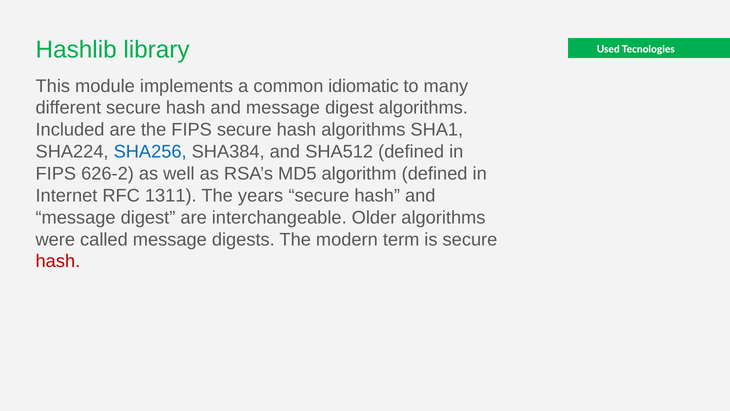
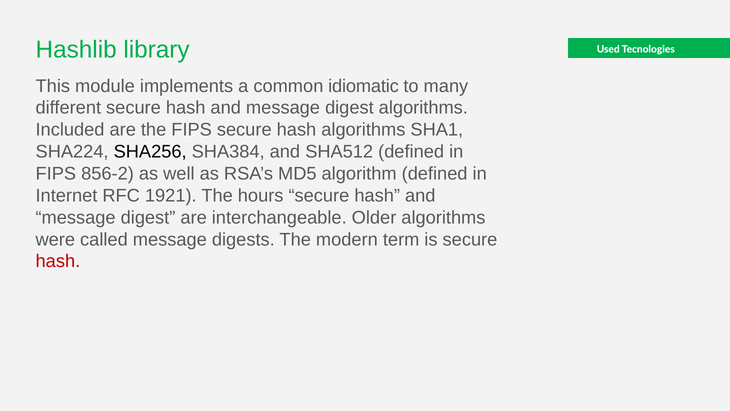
SHA256 colour: blue -> black (150, 152)
626-2: 626-2 -> 856-2 (108, 174)
1311: 1311 -> 1921 (171, 195)
years: years -> hours (261, 195)
